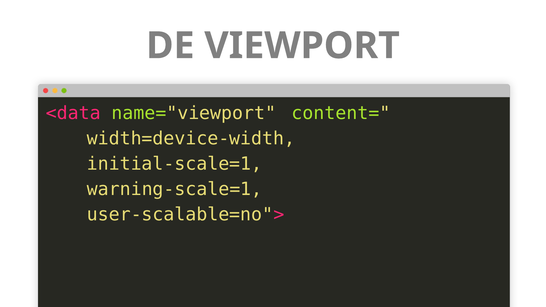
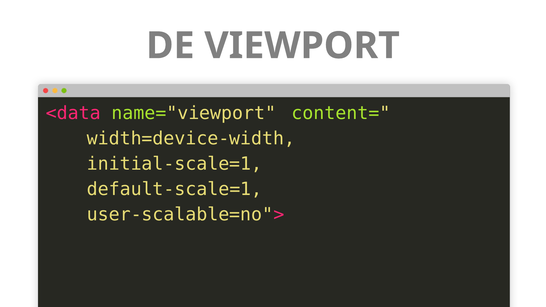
warning-scale=1: warning-scale=1 -> default-scale=1 (175, 189)
